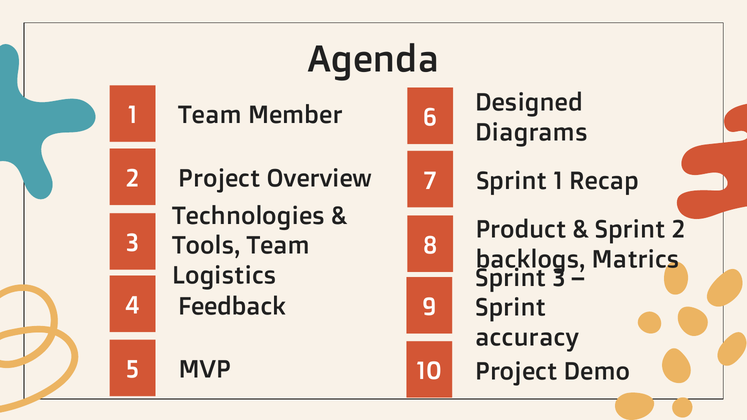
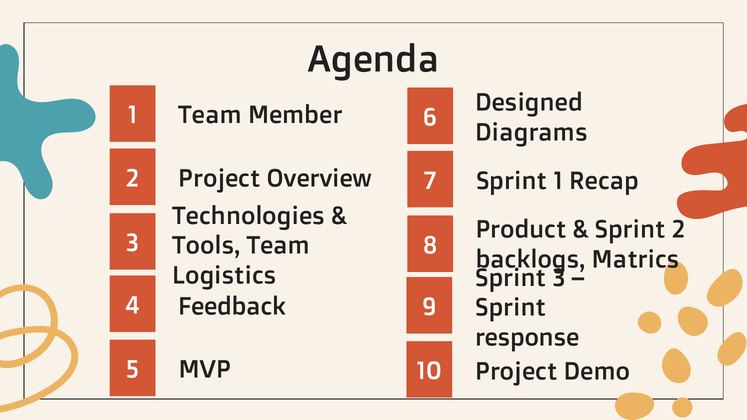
accuracy: accuracy -> response (527, 338)
